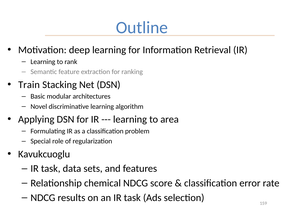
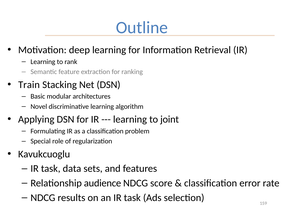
area: area -> joint (170, 119)
chemical: chemical -> audience (103, 183)
